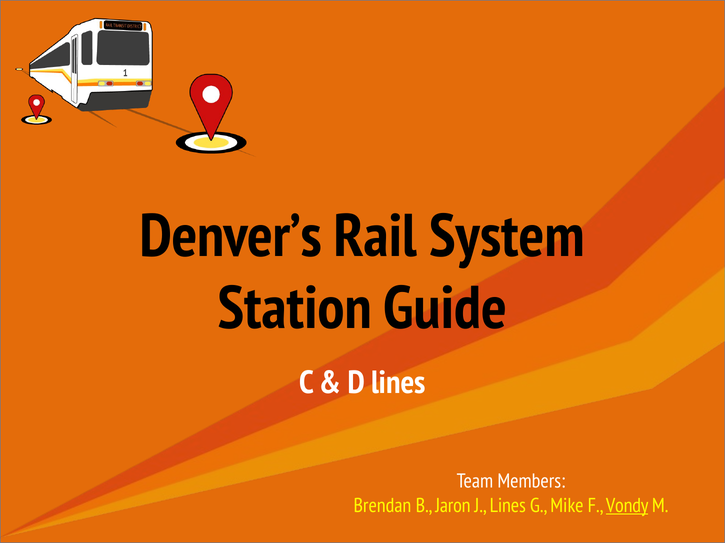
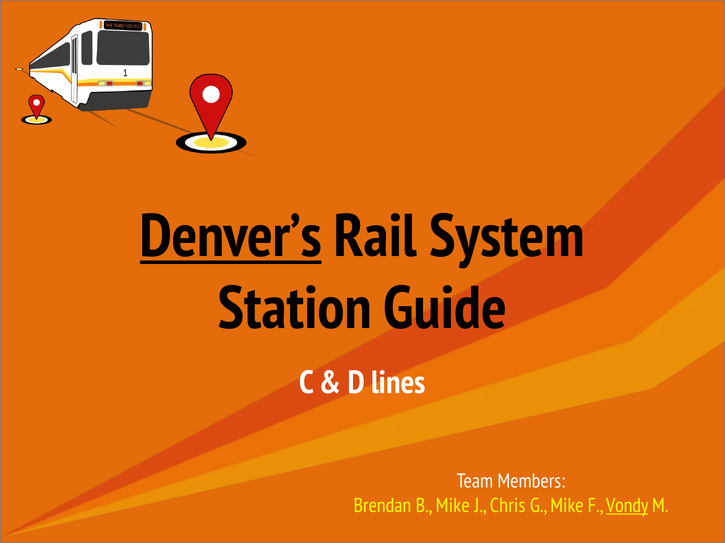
Denver’s underline: none -> present (231, 236)
B Jaron: Jaron -> Mike (453, 506)
J Lines: Lines -> Chris (508, 506)
